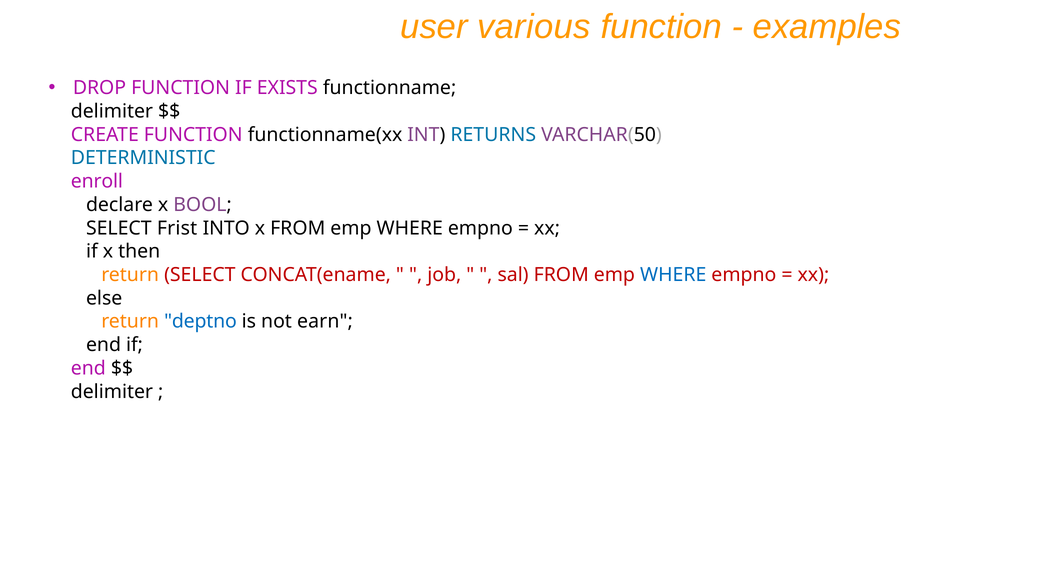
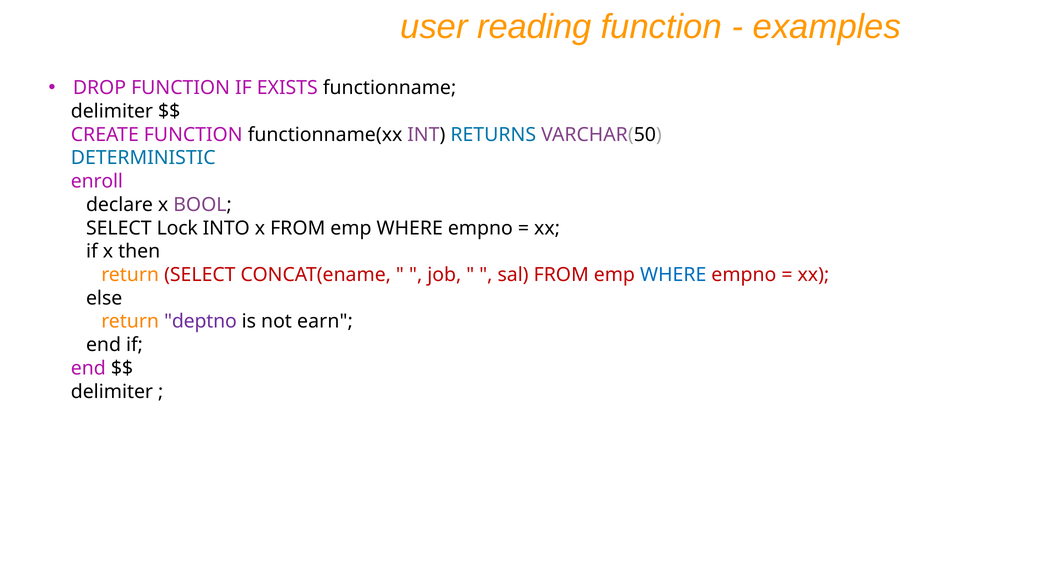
various: various -> reading (534, 27)
Frist: Frist -> Lock (177, 228)
deptno colour: blue -> purple (200, 322)
